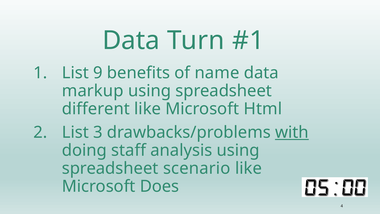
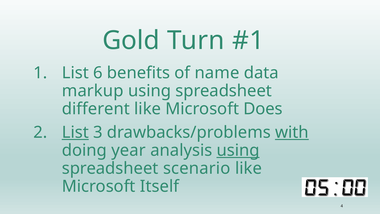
Data: Data -> Gold (131, 41)
9: 9 -> 6 (98, 73)
Html: Html -> Does (263, 109)
List underline: none -> present (75, 132)
staff: staff -> year (129, 150)
using underline: none -> present (238, 150)
Does: Does -> Itself (159, 186)
